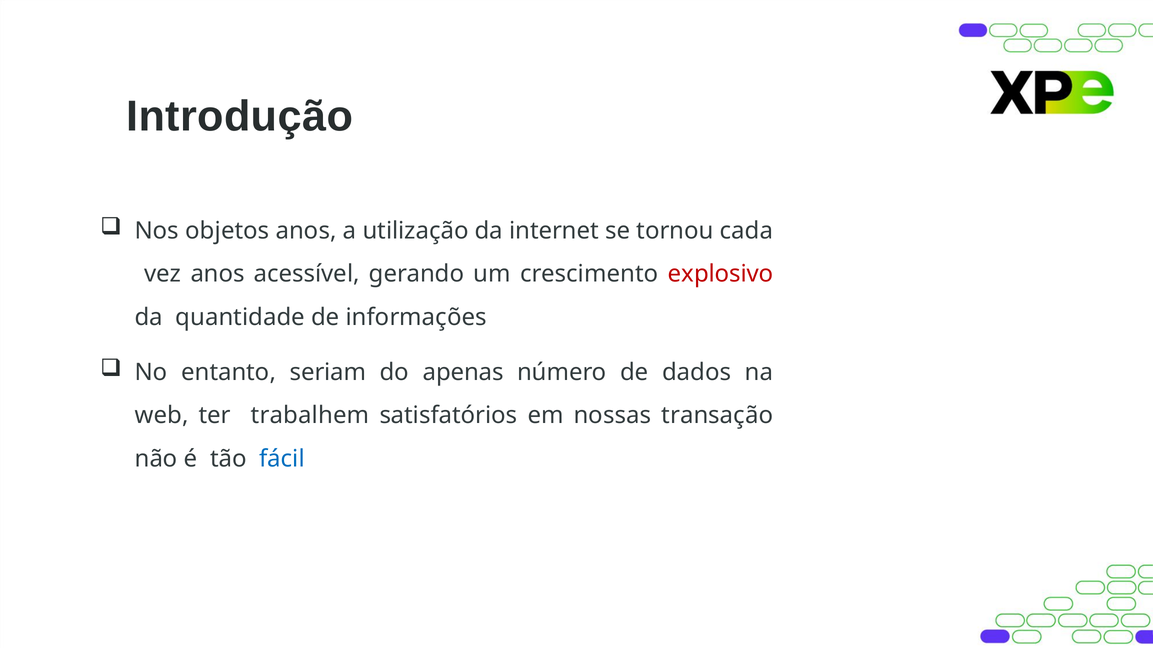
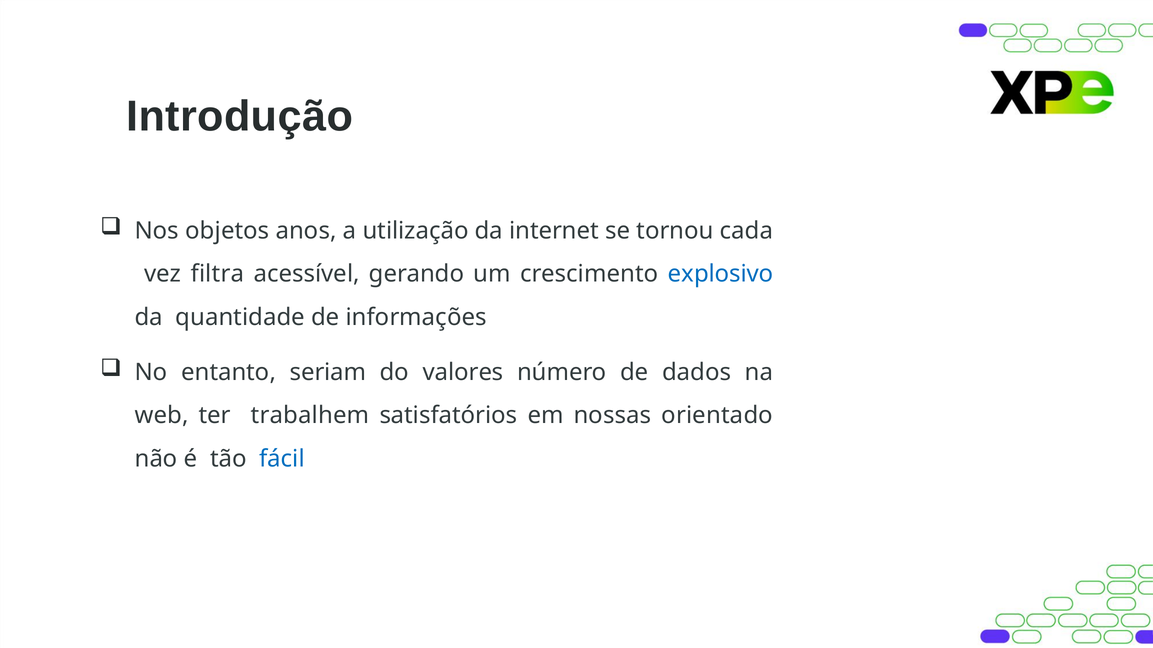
vez anos: anos -> filtra (217, 274)
explosivo colour: red -> blue (721, 274)
apenas: apenas -> valores (463, 373)
transação: transação -> orientado (717, 416)
